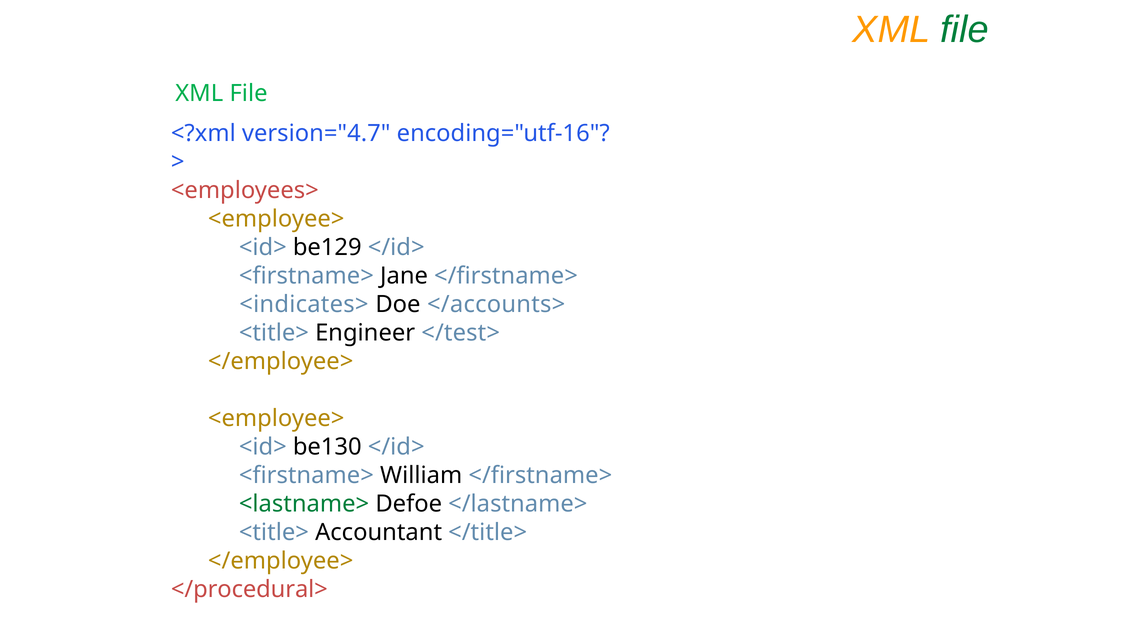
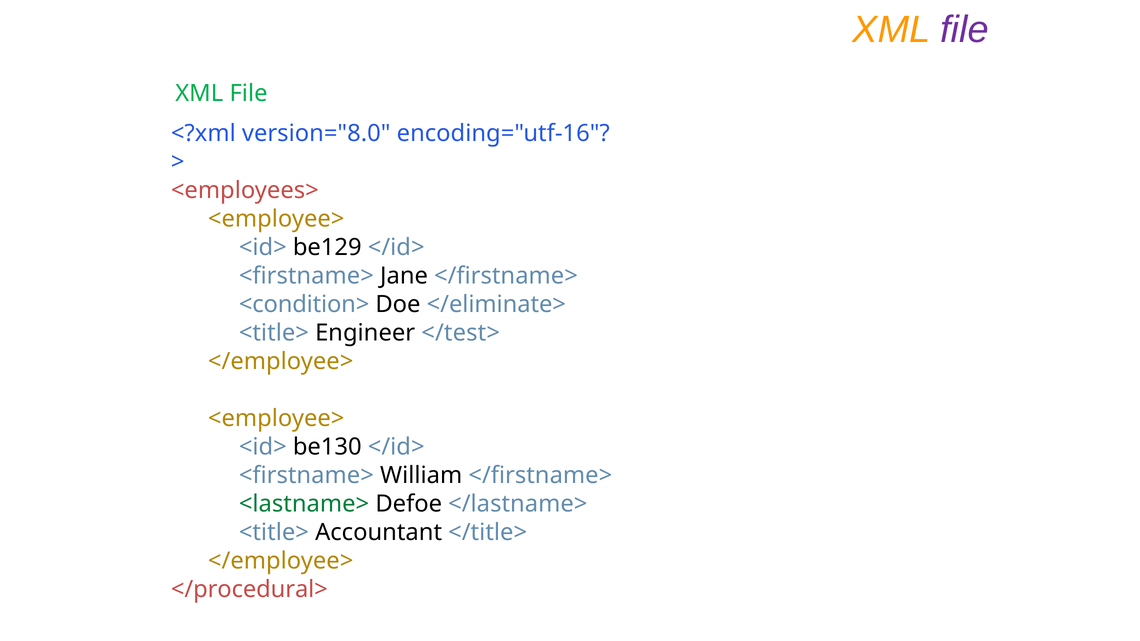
file colour: green -> purple (965, 30)
version="4.7: version="4.7 -> version="8.0 (316, 134)
<indicates>: <indicates> -> <condition> (304, 305)
</accounts>: </accounts> -> </eliminate> (496, 305)
